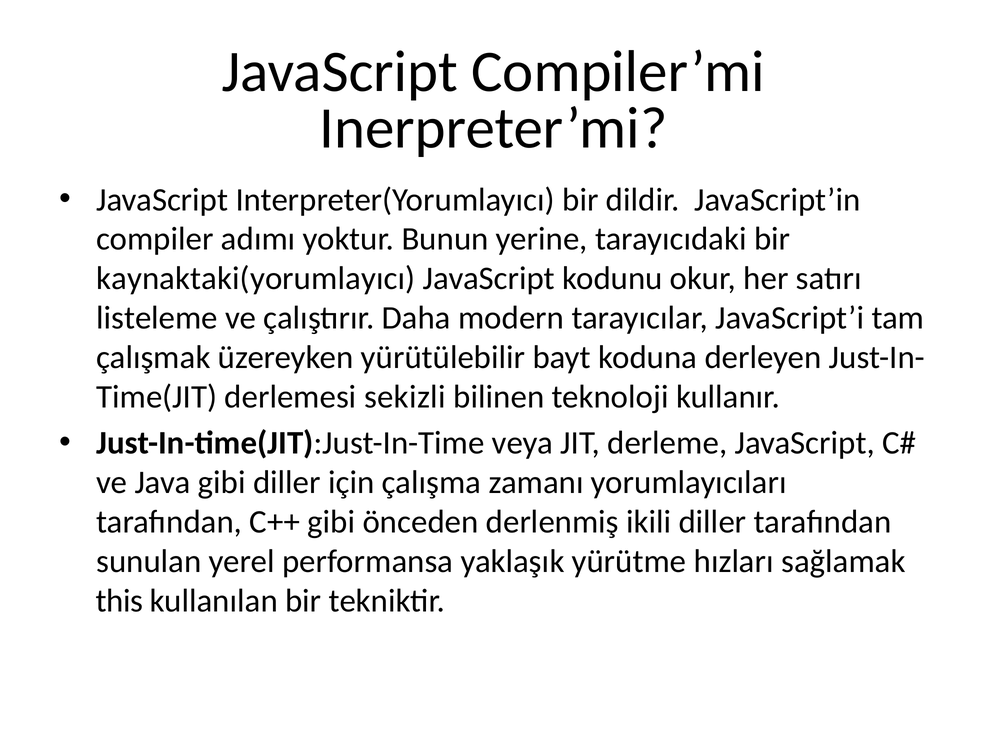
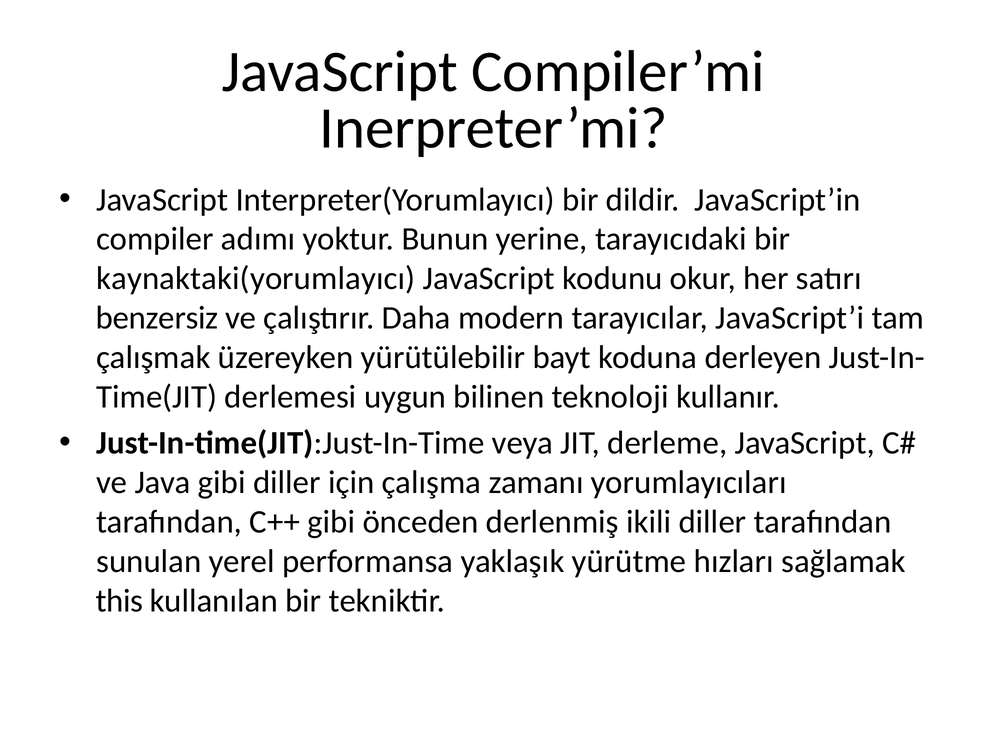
listeleme: listeleme -> benzersiz (157, 318)
sekizli: sekizli -> uygun (405, 397)
